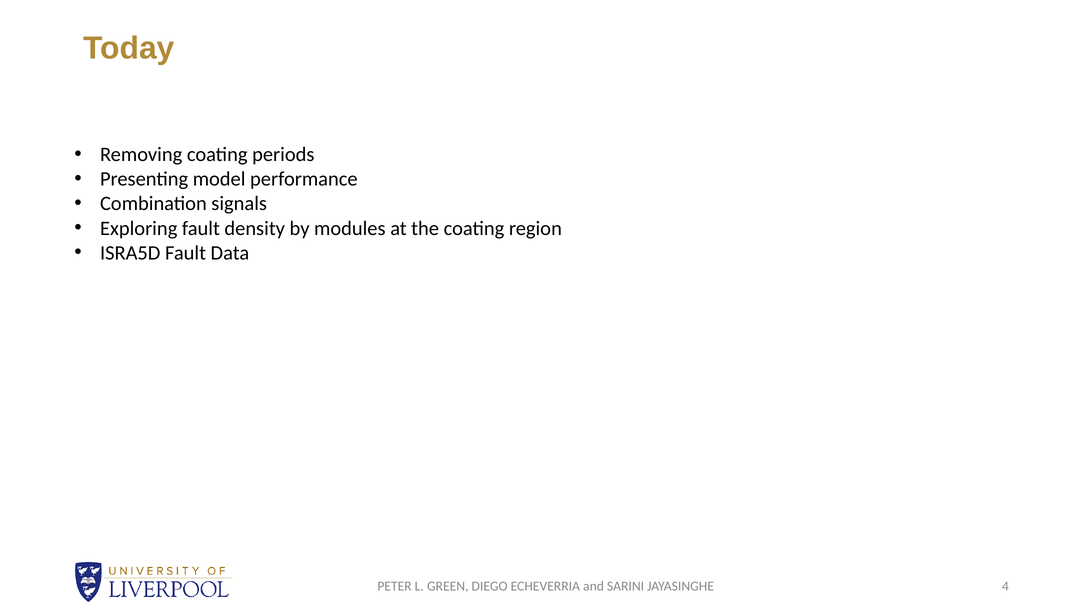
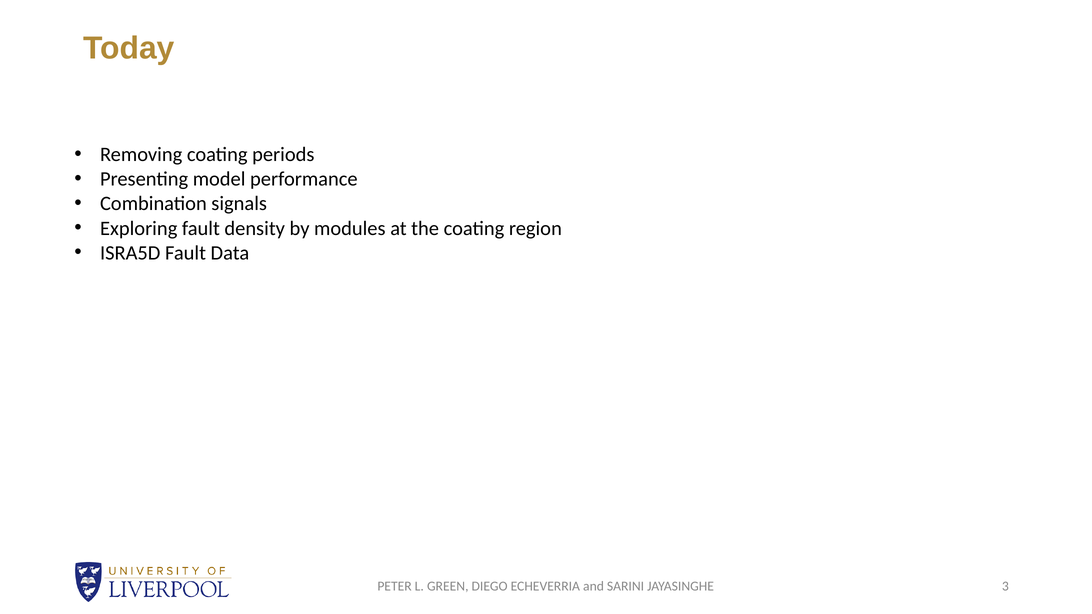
4: 4 -> 3 (1005, 586)
